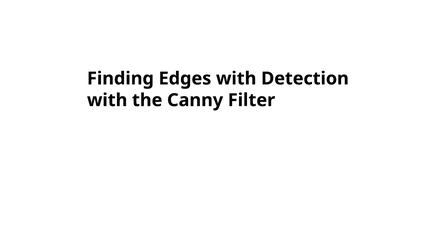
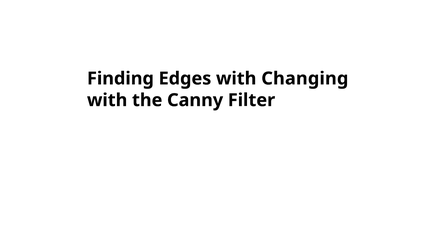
Detection: Detection -> Changing (305, 78)
